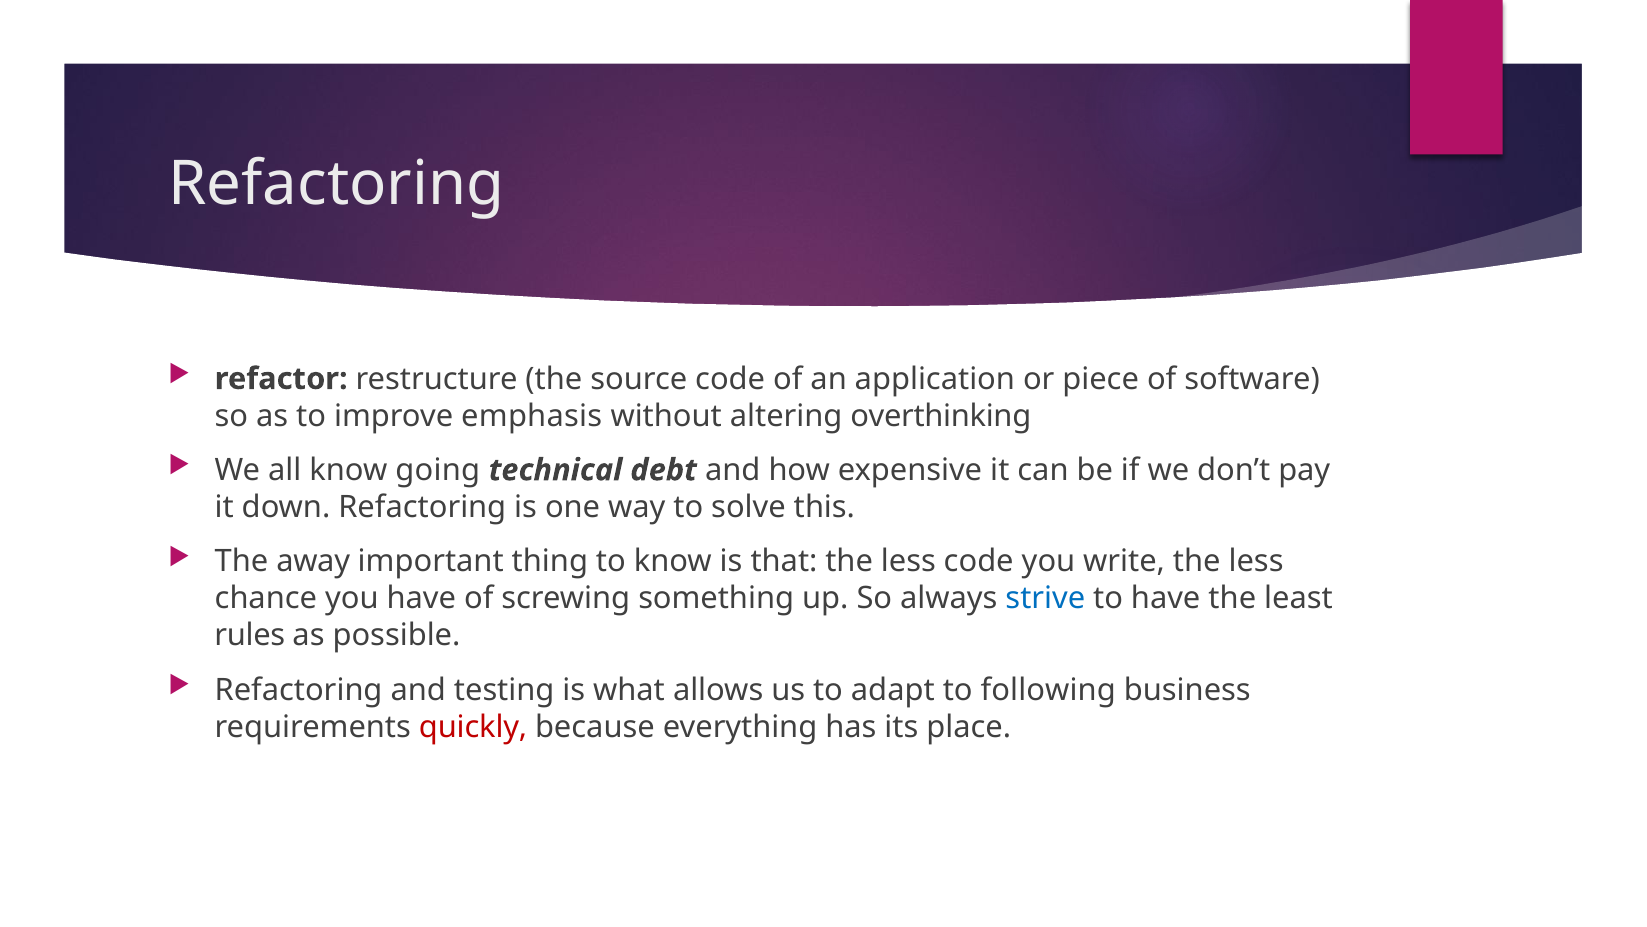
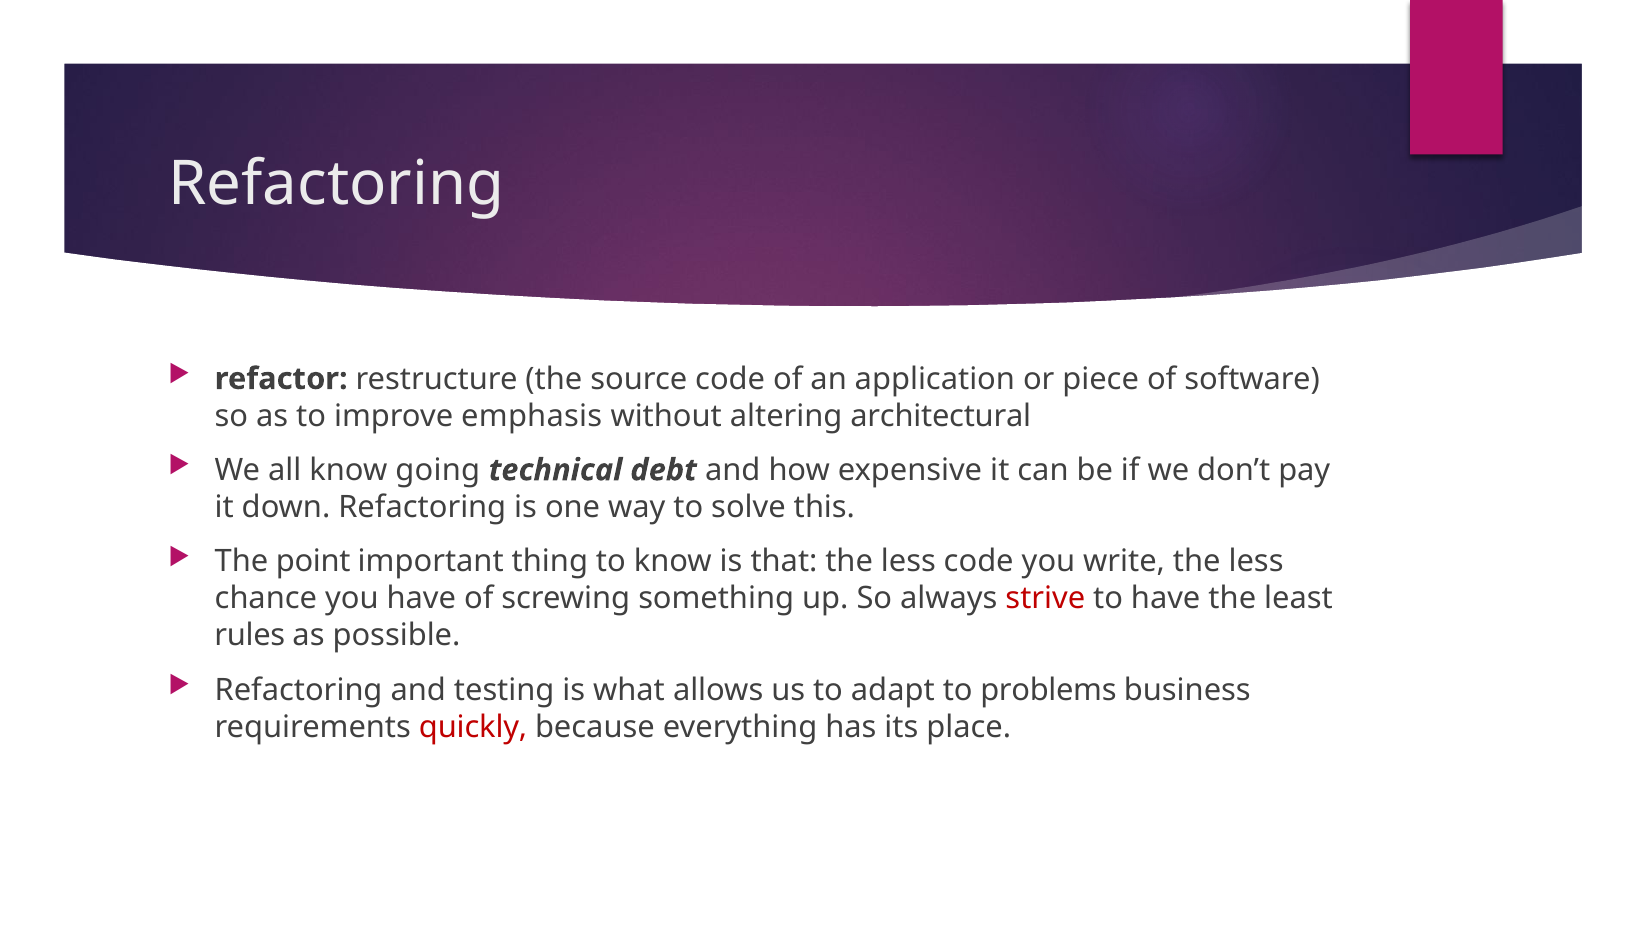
overthinking: overthinking -> architectural (941, 416)
away: away -> point (313, 561)
strive colour: blue -> red (1045, 598)
following: following -> problems (1048, 689)
